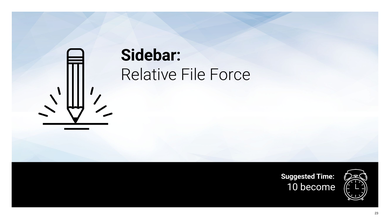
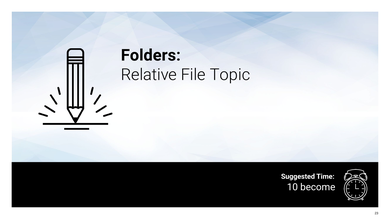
Sidebar: Sidebar -> Folders (151, 55)
Force: Force -> Topic (230, 75)
